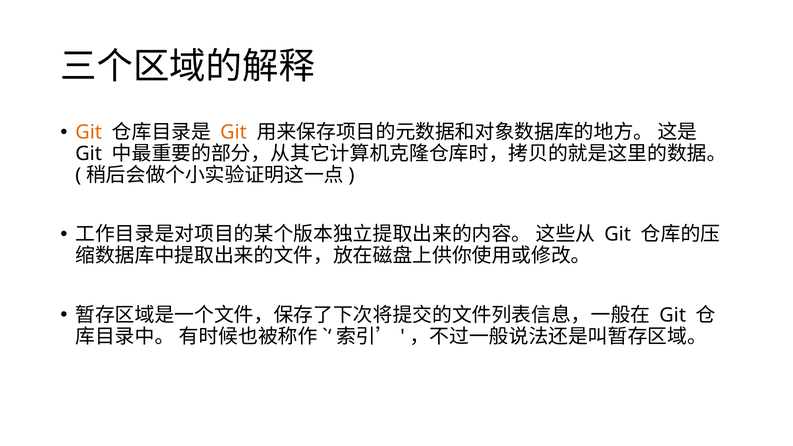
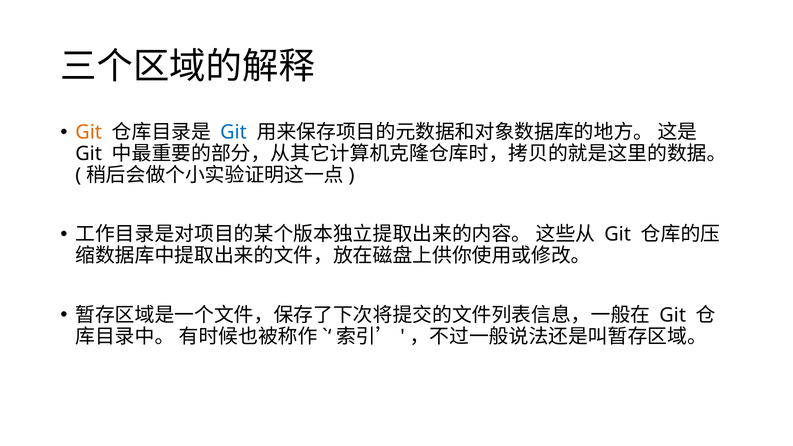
Git colour: orange -> blue (233, 132)
